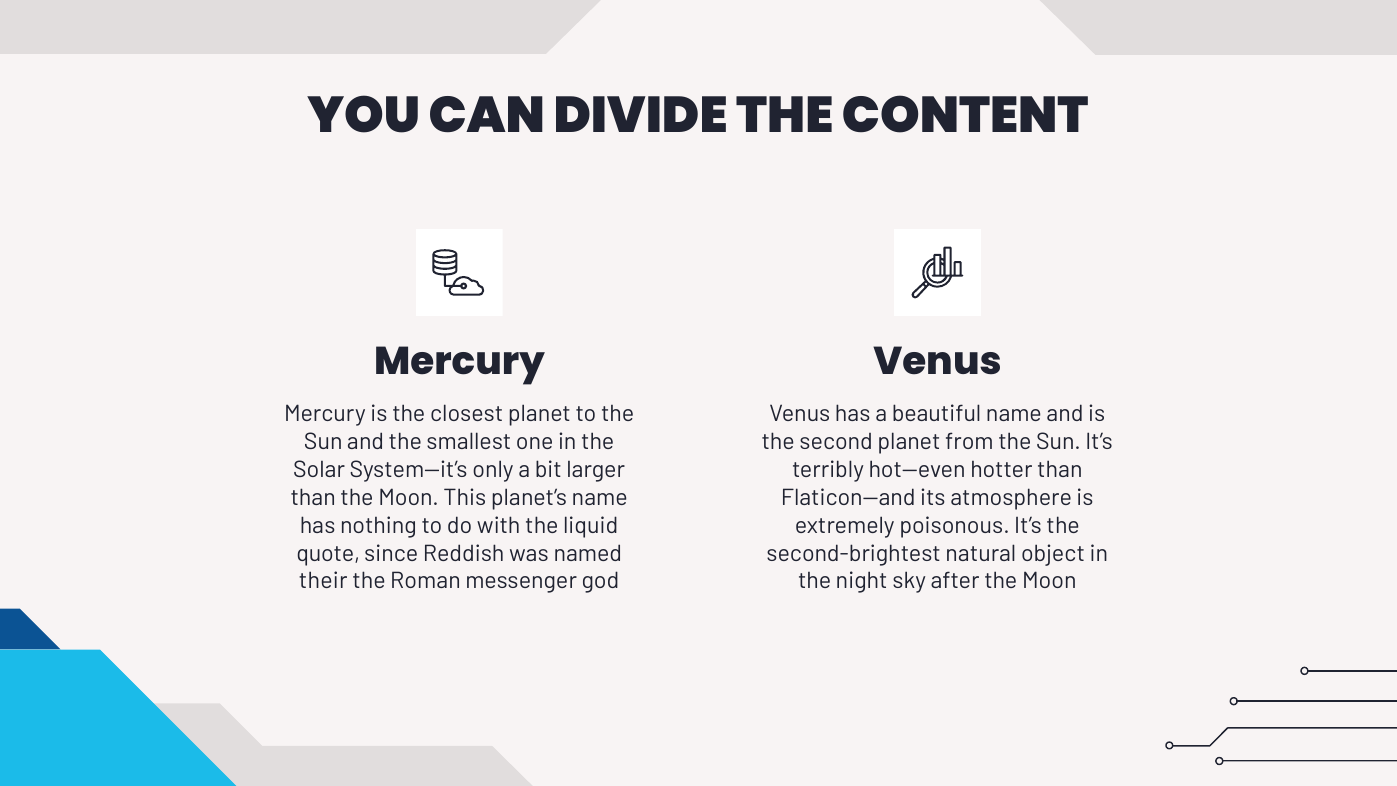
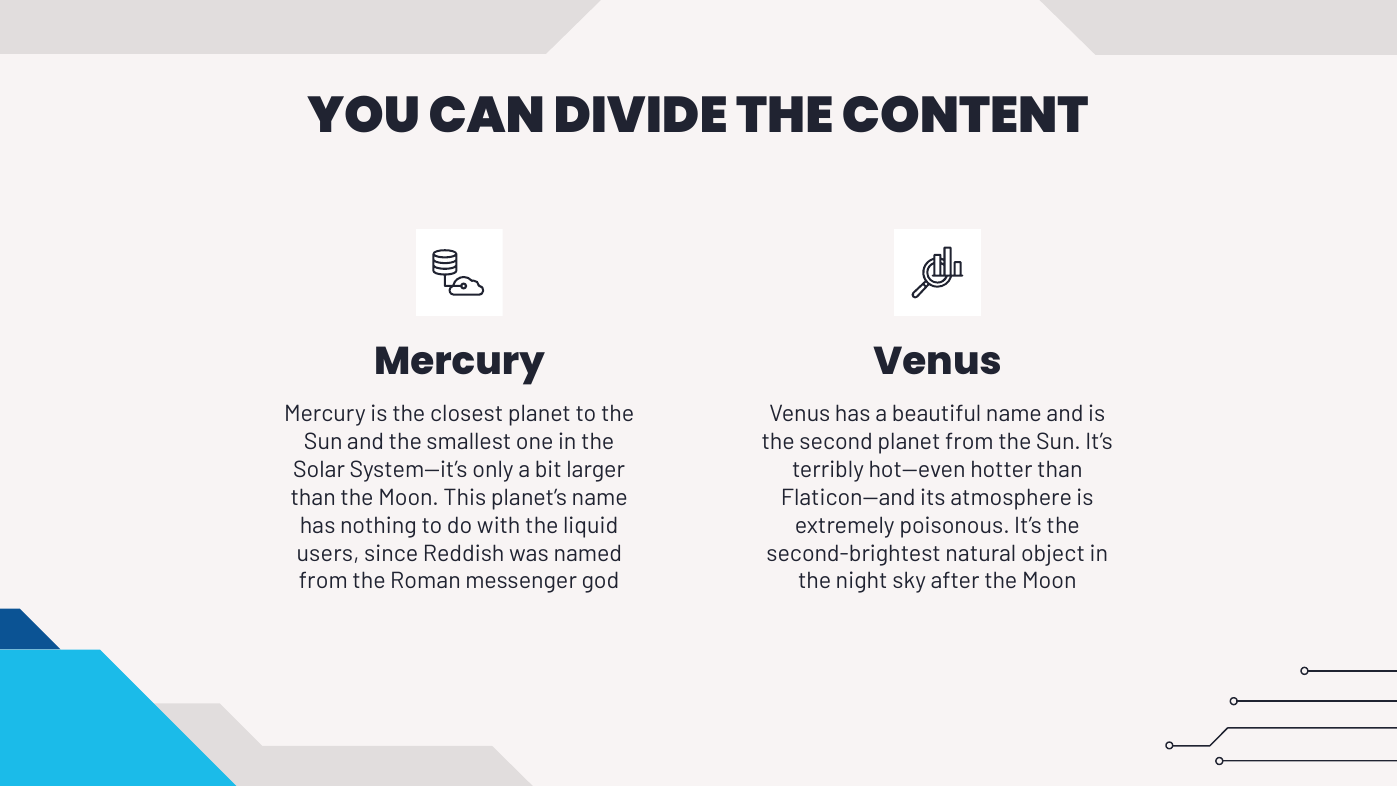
quote: quote -> users (328, 553)
their: their -> from (323, 581)
